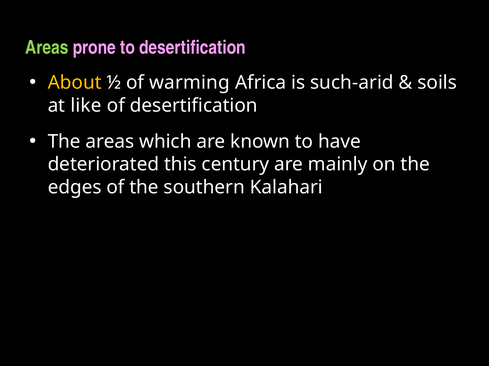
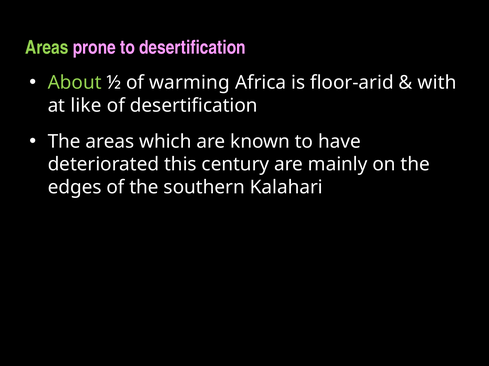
About colour: yellow -> light green (75, 83)
such-arid: such-arid -> floor-arid (352, 83)
soils: soils -> with (437, 83)
